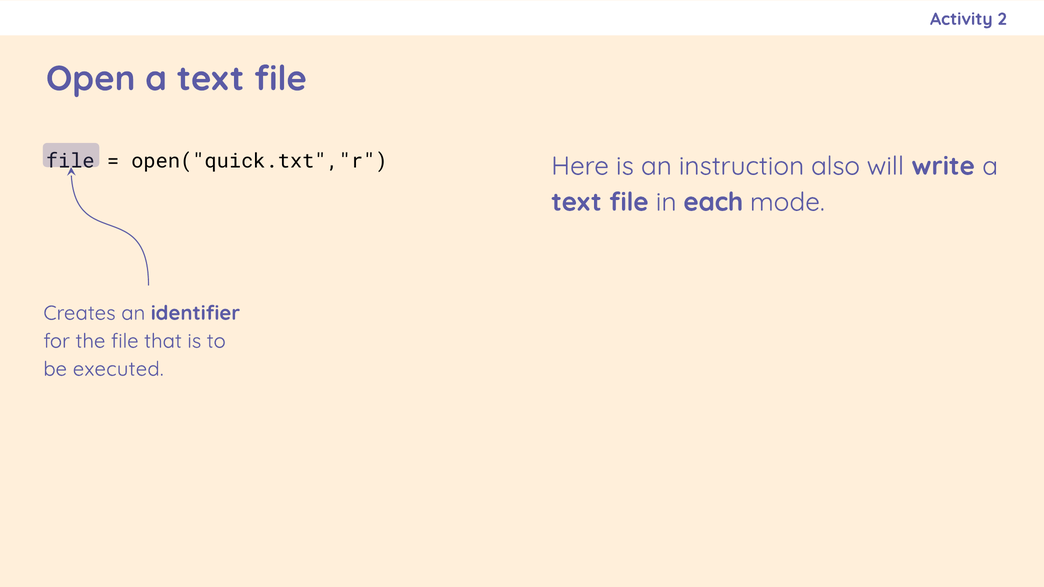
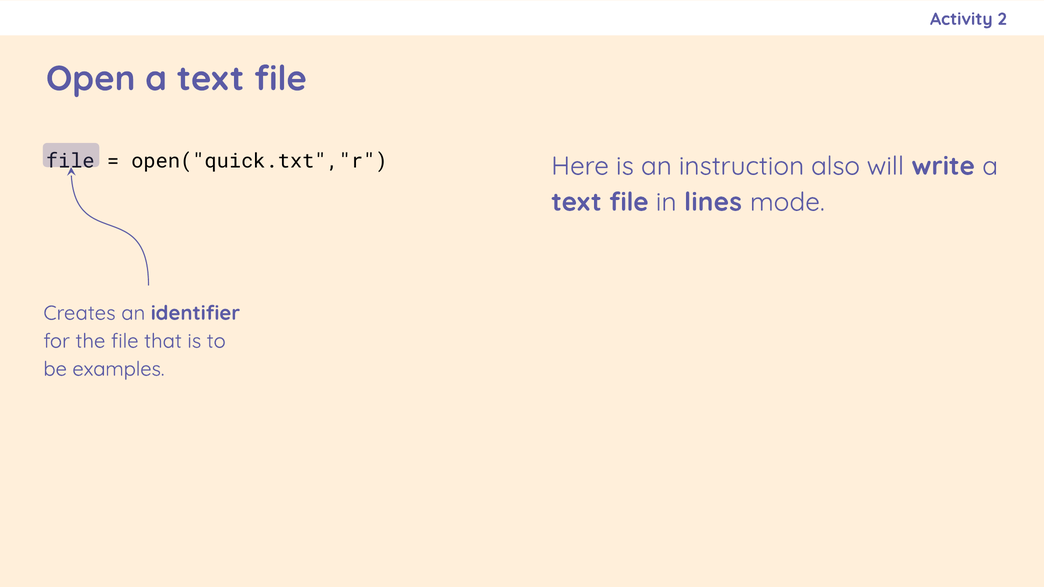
each: each -> lines (713, 202)
executed: executed -> examples (118, 369)
